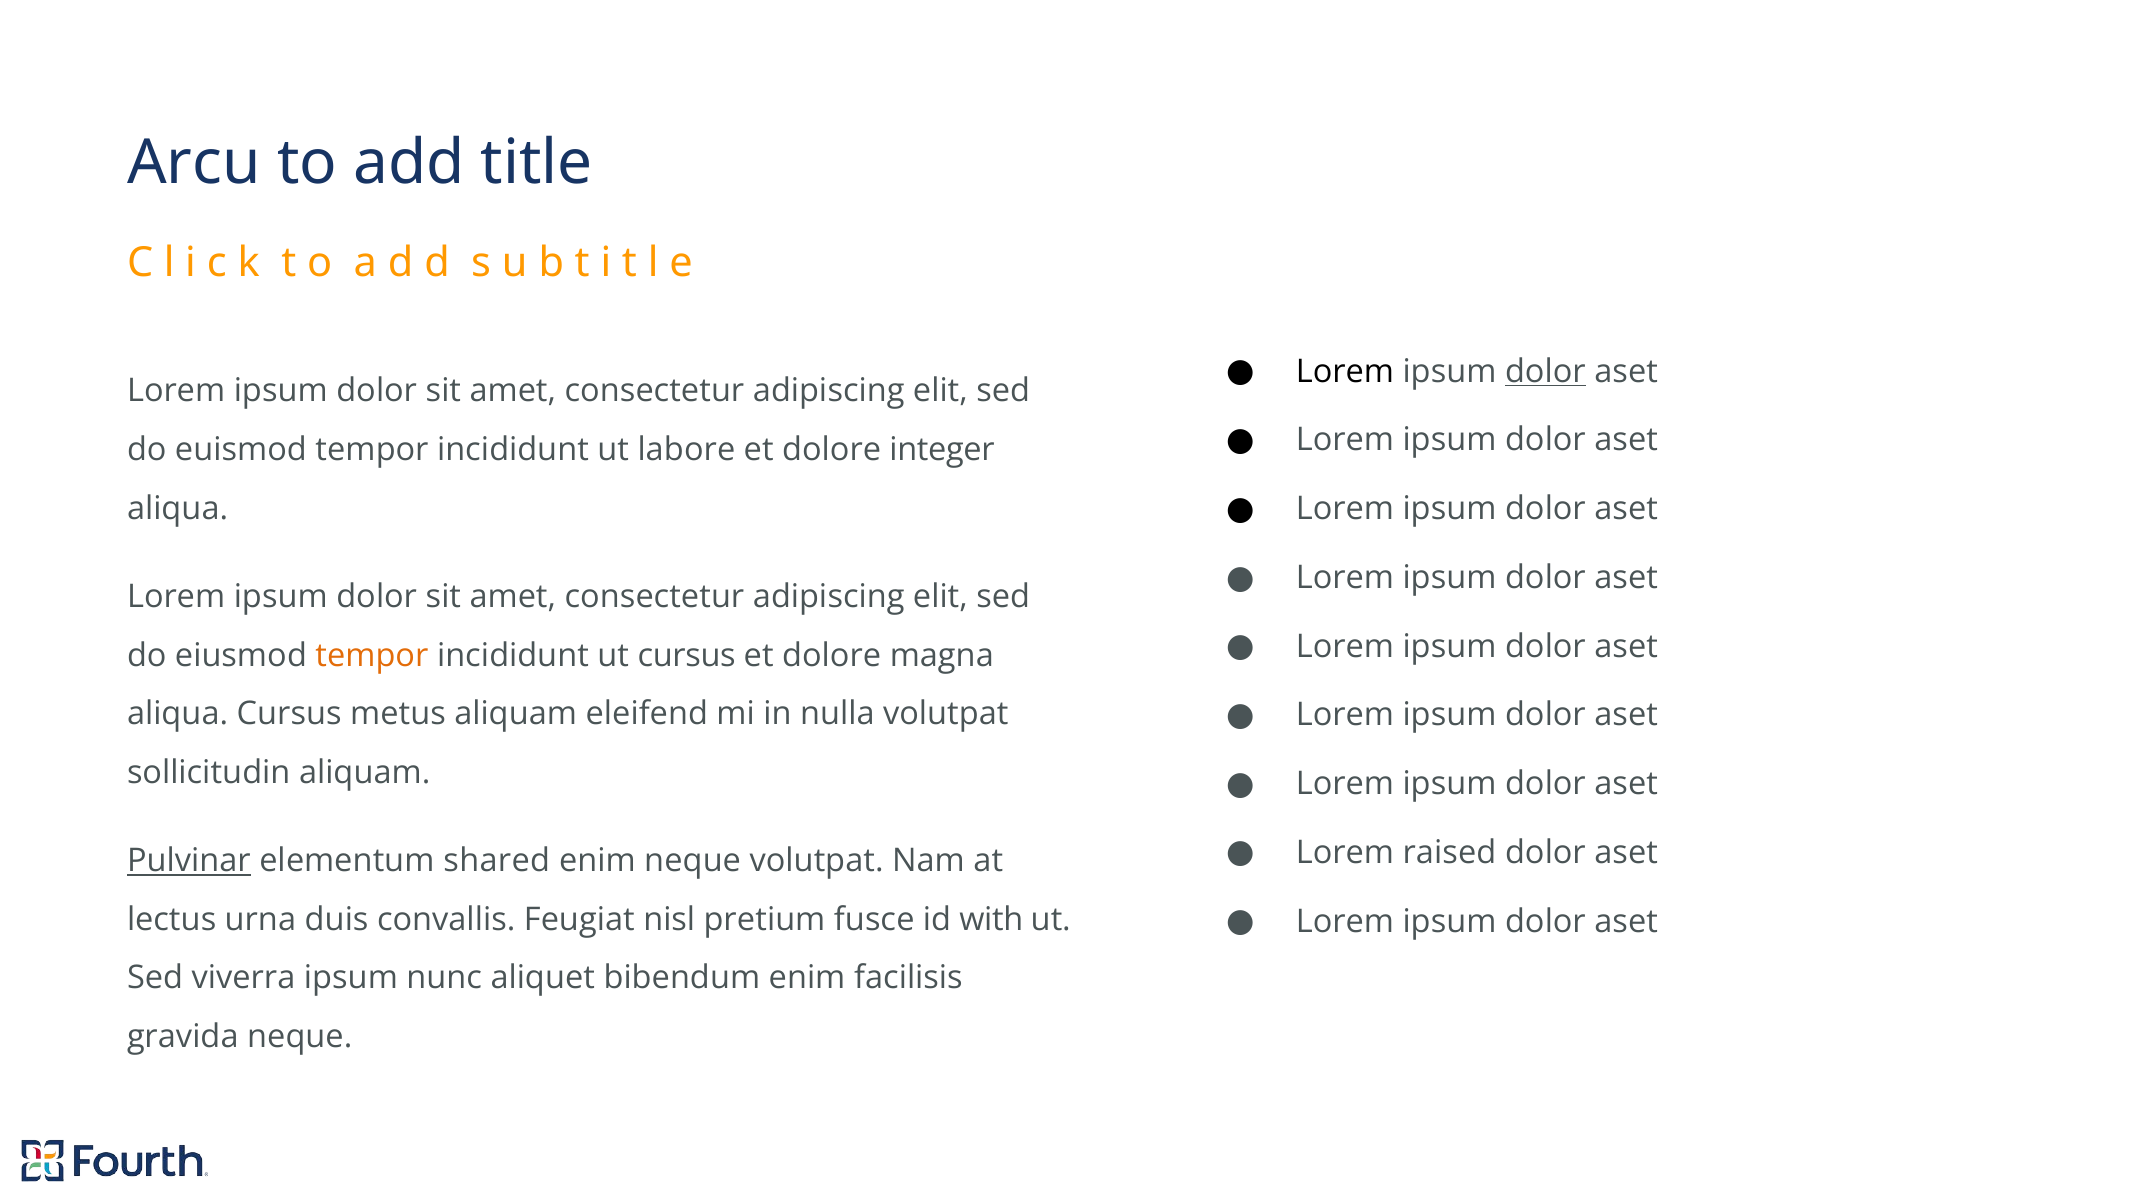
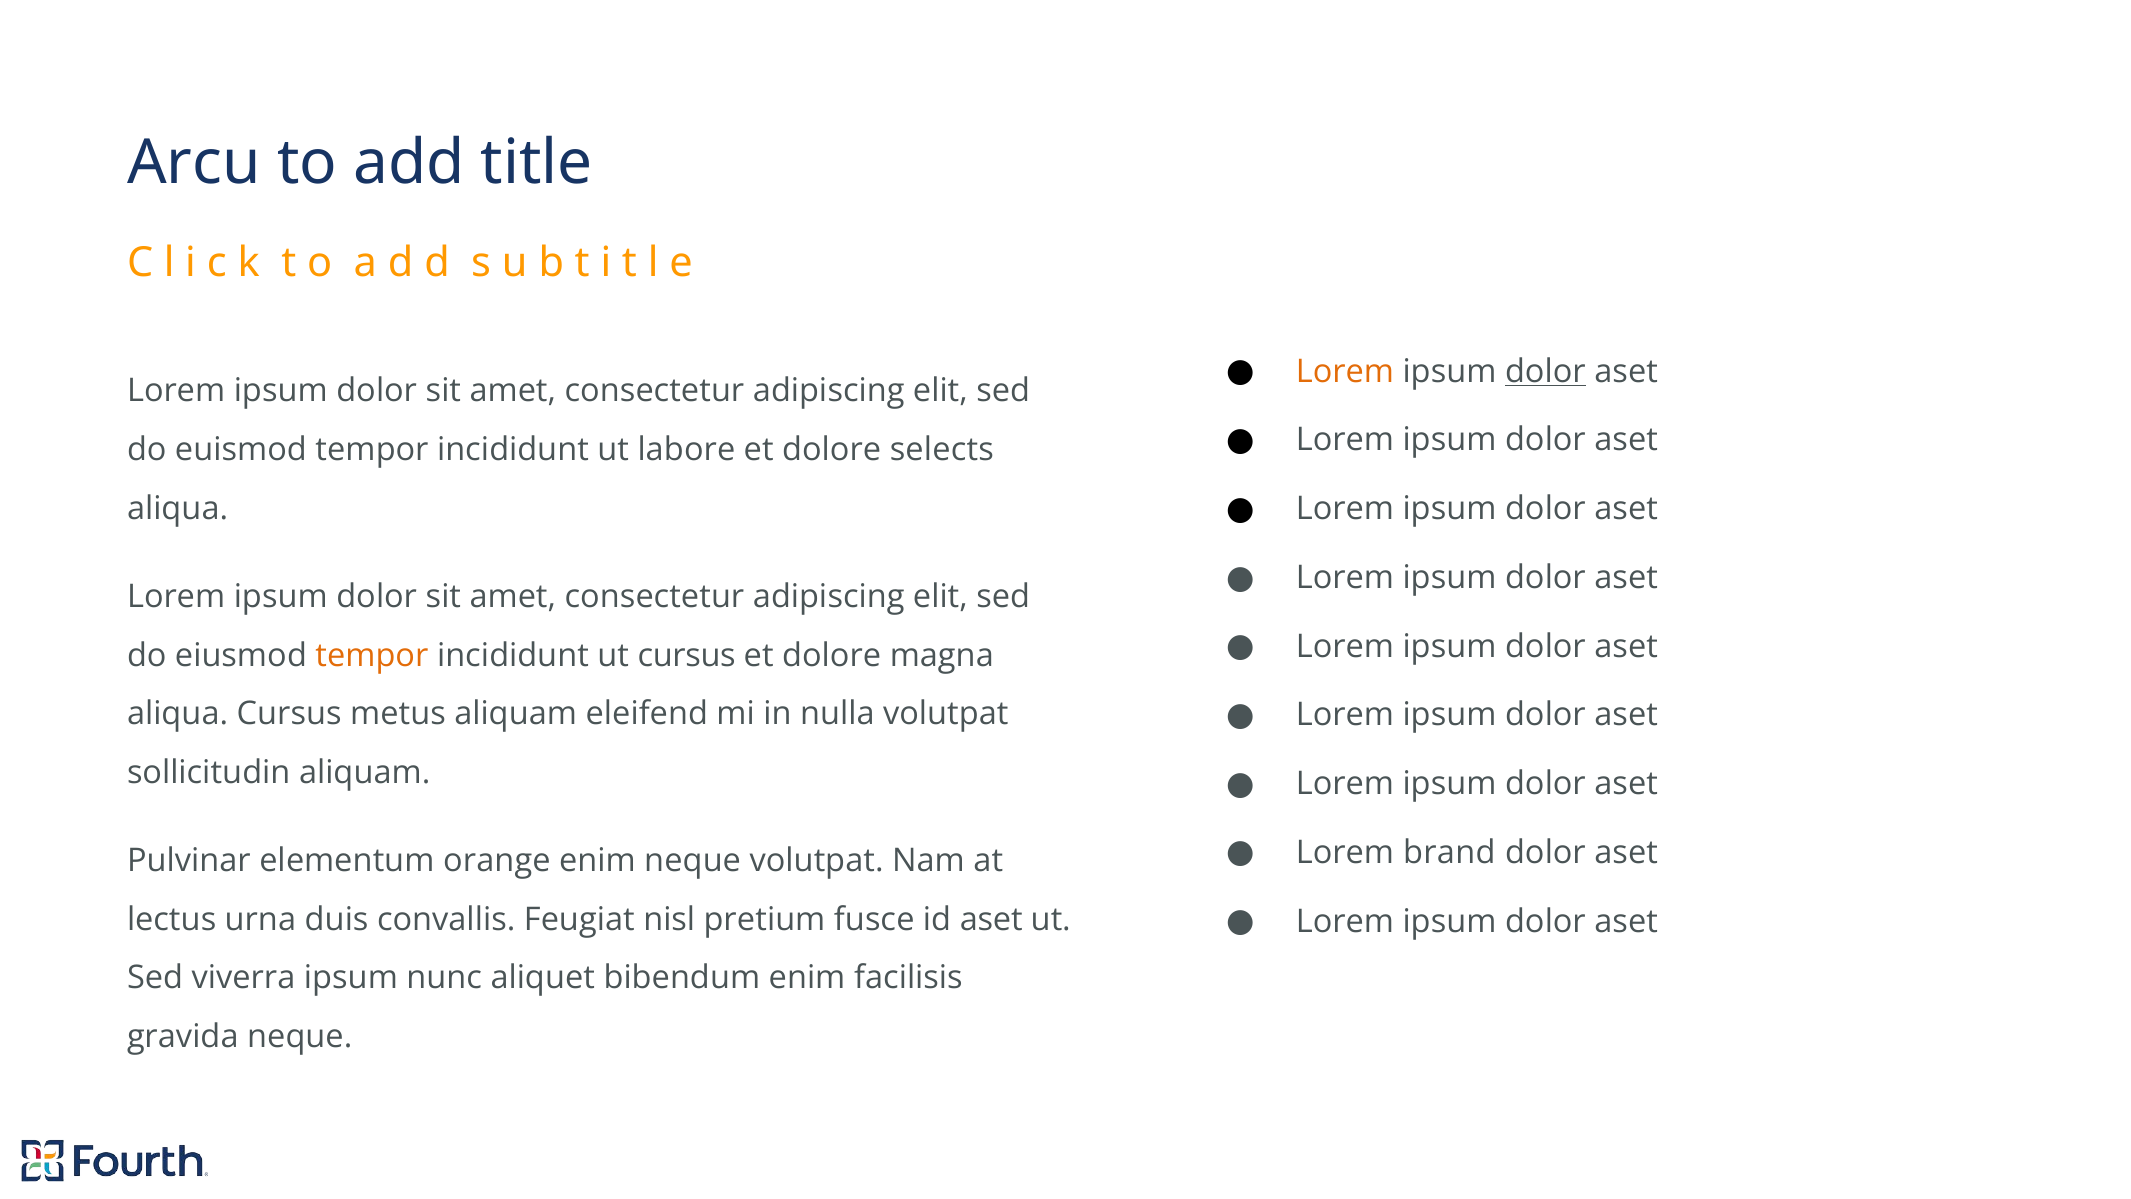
Lorem colour: black -> orange (1345, 371)
integer: integer -> selects (942, 450)
raised: raised -> brand (1449, 852)
Pulvinar underline: present -> none (189, 861)
shared: shared -> orange (497, 861)
id with: with -> aset (991, 919)
